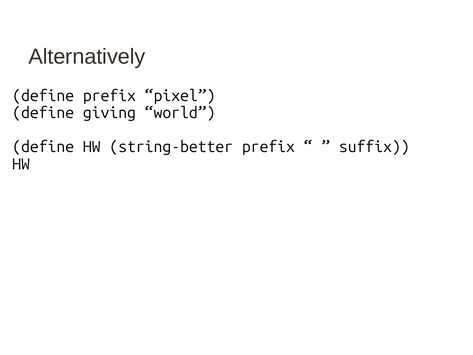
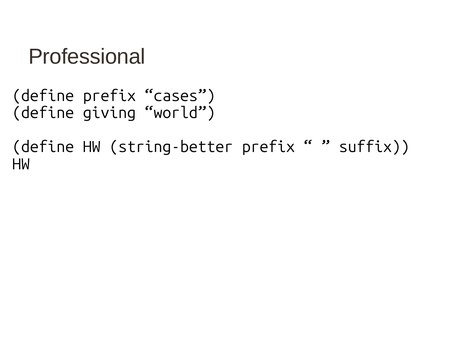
Alternatively: Alternatively -> Professional (87, 57)
pixel: pixel -> cases (180, 96)
